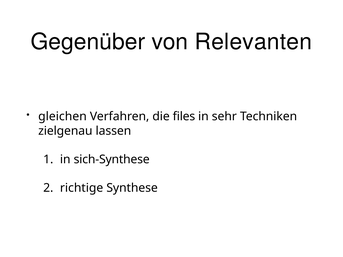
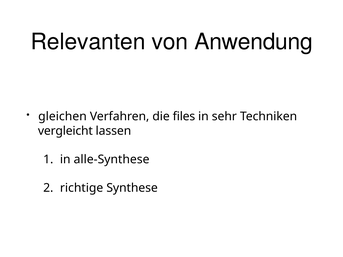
Gegenüber: Gegenüber -> Relevanten (88, 42)
Relevanten: Relevanten -> Anwendung (254, 42)
zielgenau: zielgenau -> vergleicht (65, 131)
sich-Synthese: sich-Synthese -> alle-Synthese (112, 160)
